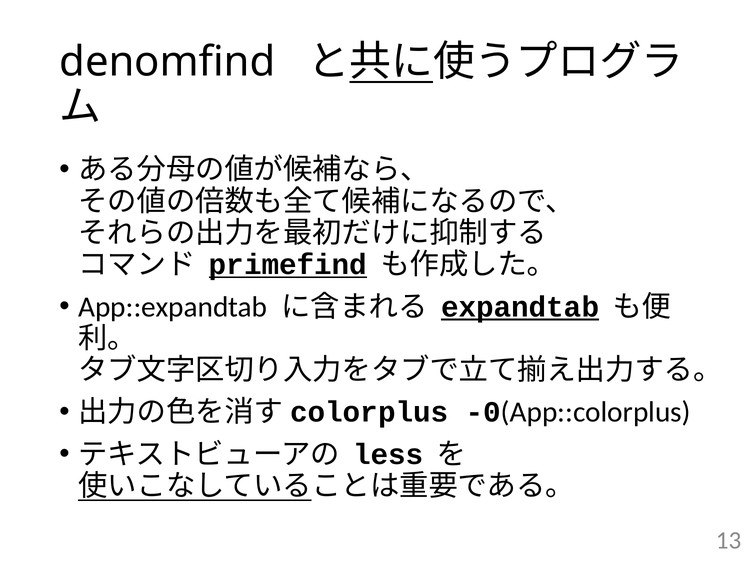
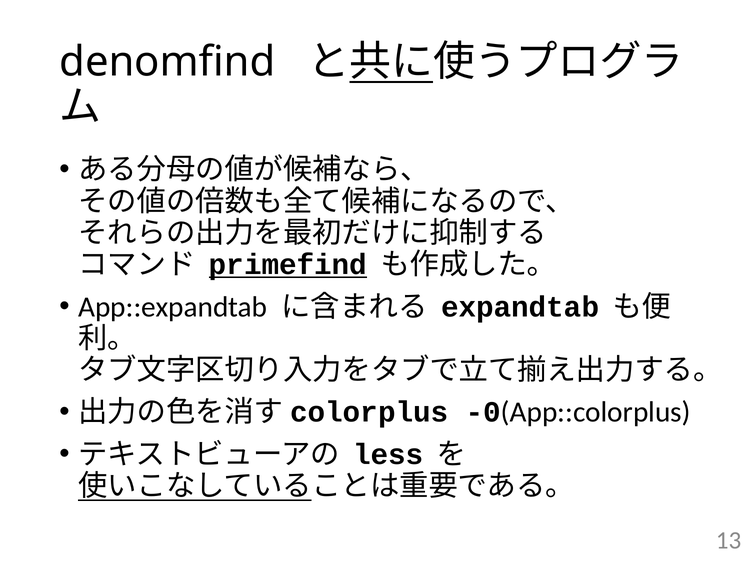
expandtab underline: present -> none (520, 307)
